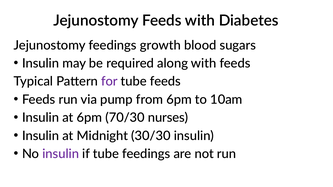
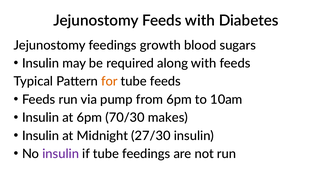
for colour: purple -> orange (109, 82)
nurses: nurses -> makes (168, 118)
30/30: 30/30 -> 27/30 (151, 136)
